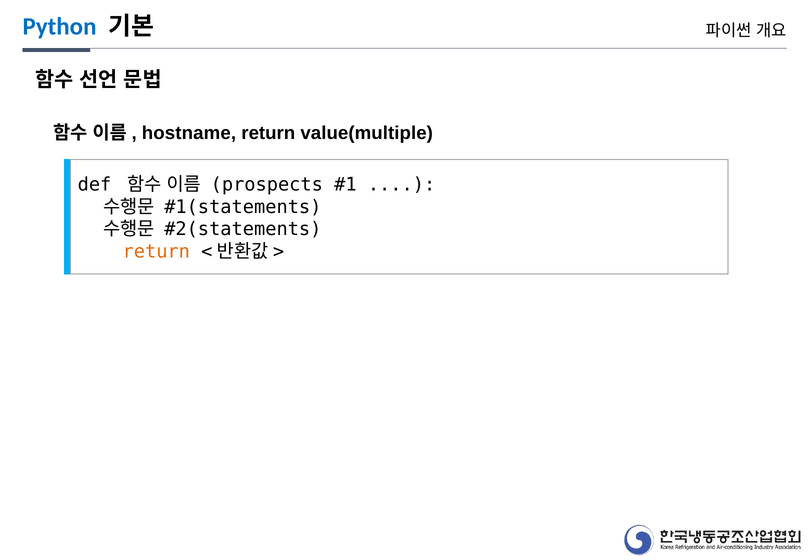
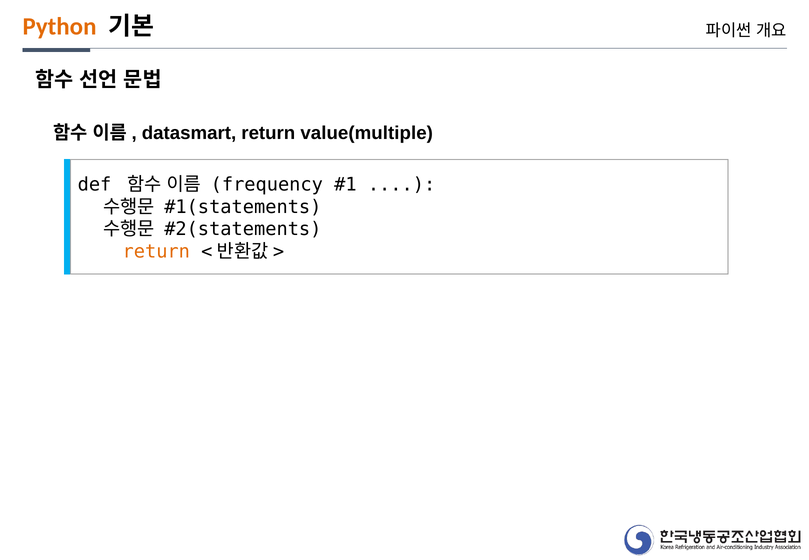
Python colour: blue -> orange (60, 27)
hostname: hostname -> datasmart (189, 133)
prospects: prospects -> frequency (267, 185)
